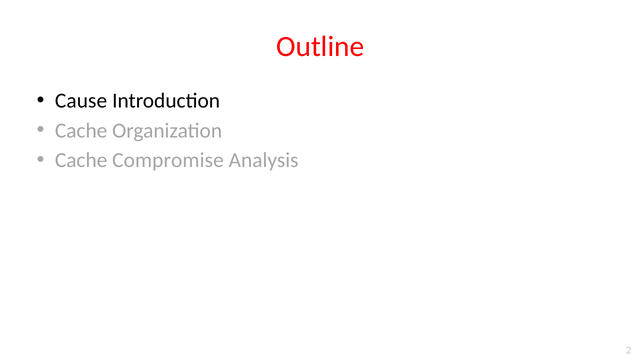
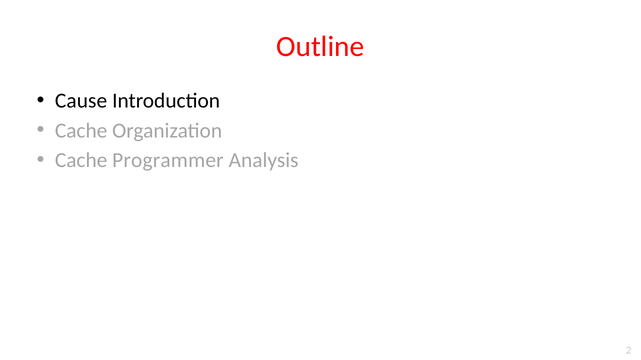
Compromise: Compromise -> Programmer (168, 161)
